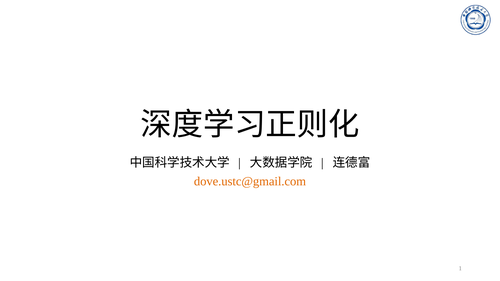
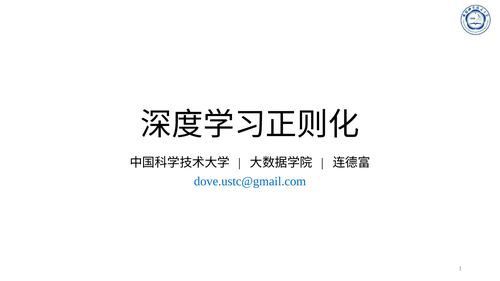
dove.ustc@gmail.com colour: orange -> blue (250, 182)
